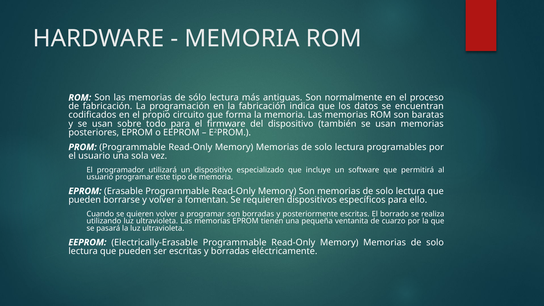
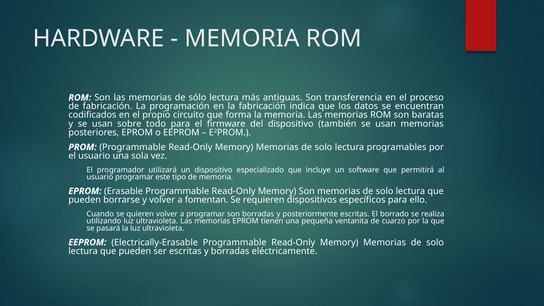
normalmente: normalmente -> transferencia (353, 98)
